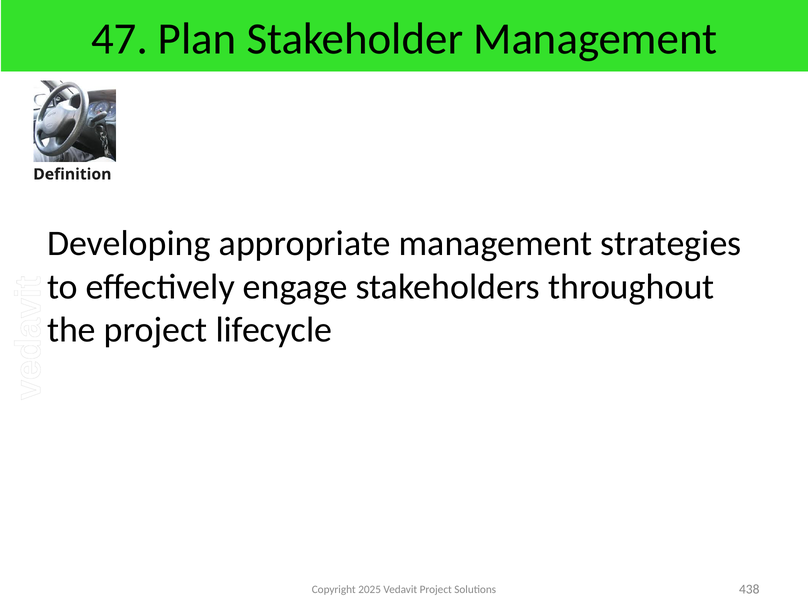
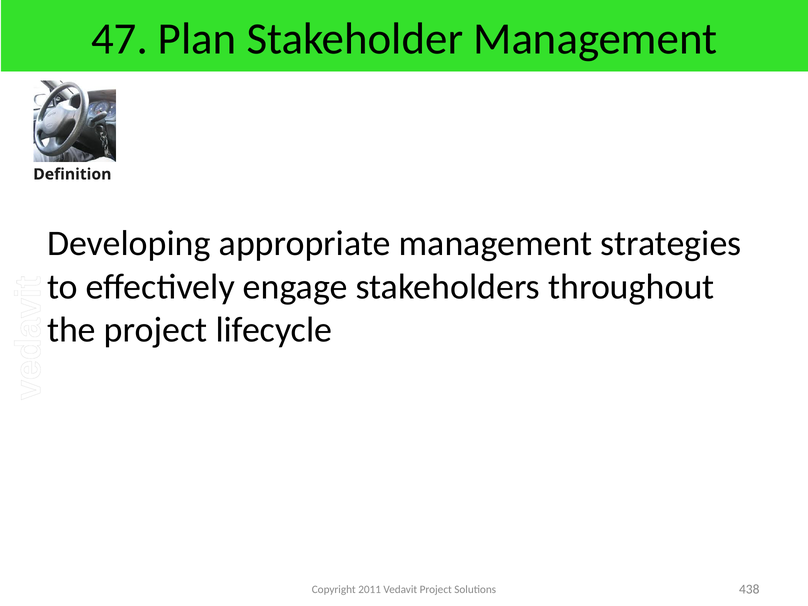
2025: 2025 -> 2011 (370, 589)
